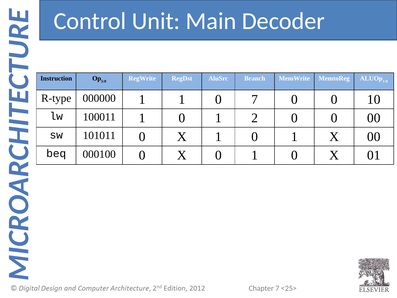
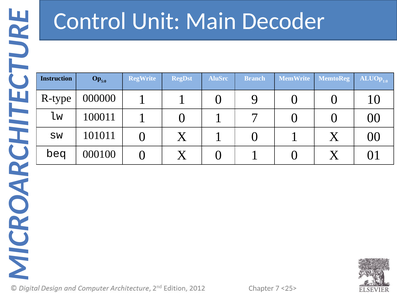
0 7: 7 -> 9 (255, 99)
1 2: 2 -> 7 (255, 118)
